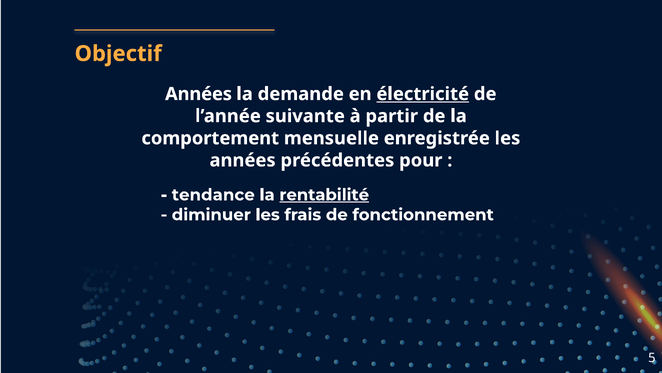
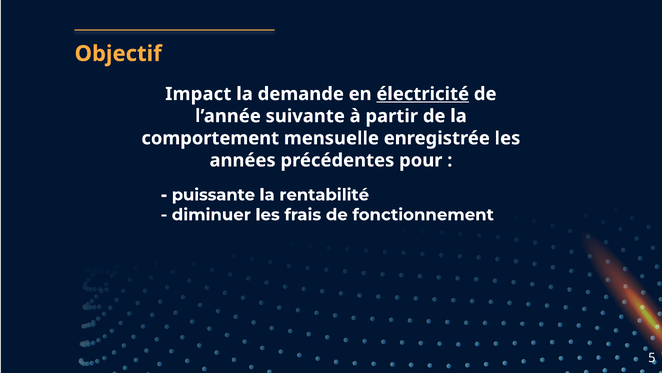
Années: Années -> Impact (198, 94)
tendance: tendance -> puissante (213, 195)
rentabilité underline: present -> none (324, 195)
